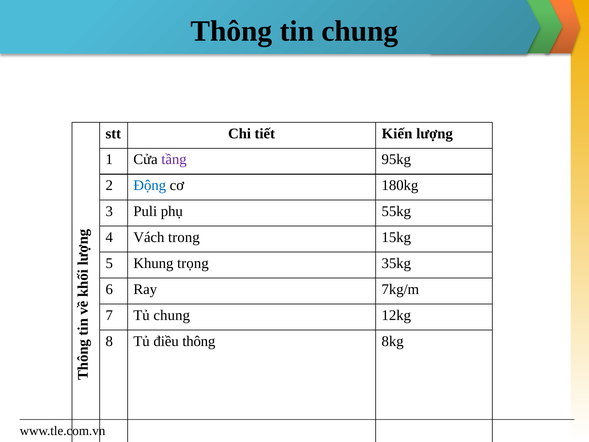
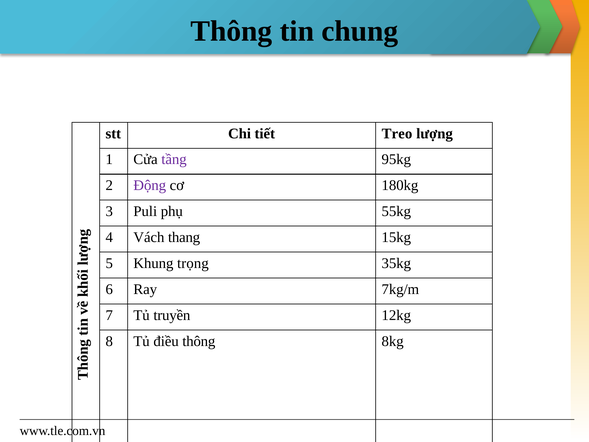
Kiến: Kiến -> Treo (397, 133)
Động colour: blue -> purple (150, 185)
trong: trong -> thang (184, 237)
Tủ chung: chung -> truyền (172, 315)
